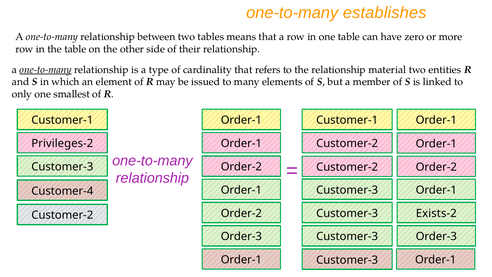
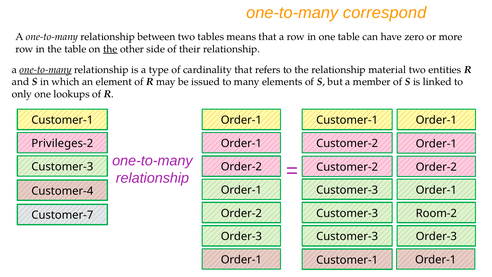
establishes: establishes -> correspond (385, 13)
the underline: none -> present (110, 49)
smallest: smallest -> lookups (72, 94)
Exists-2: Exists-2 -> Room-2 (436, 213)
Customer-2: Customer-2 -> Customer-7 (62, 215)
Customer-3: Customer-3 -> Customer-1 (347, 260)
